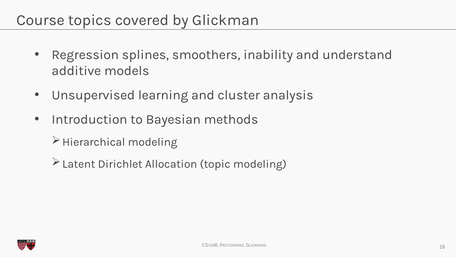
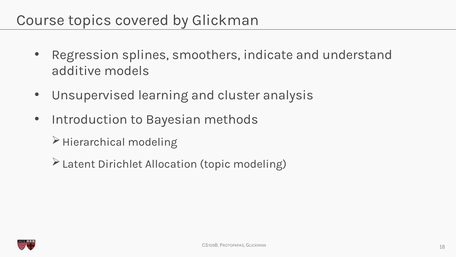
inability: inability -> indicate (268, 55)
